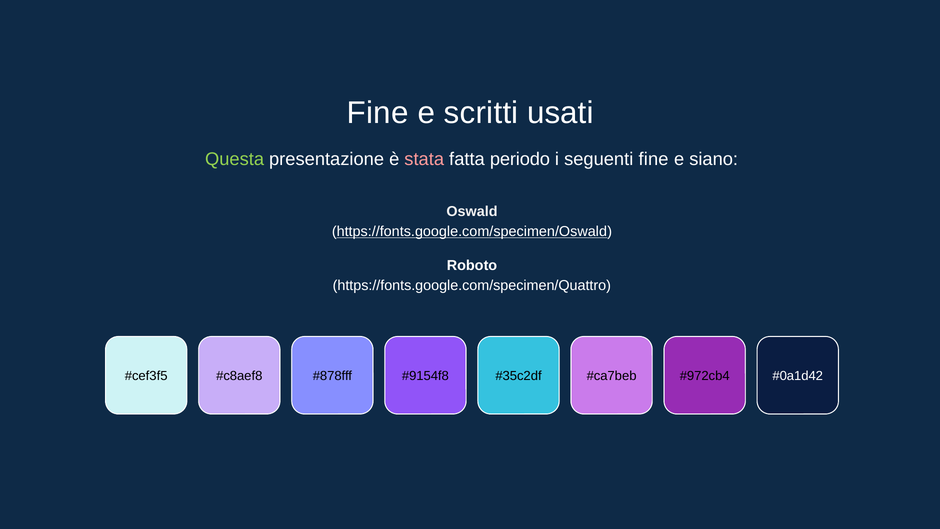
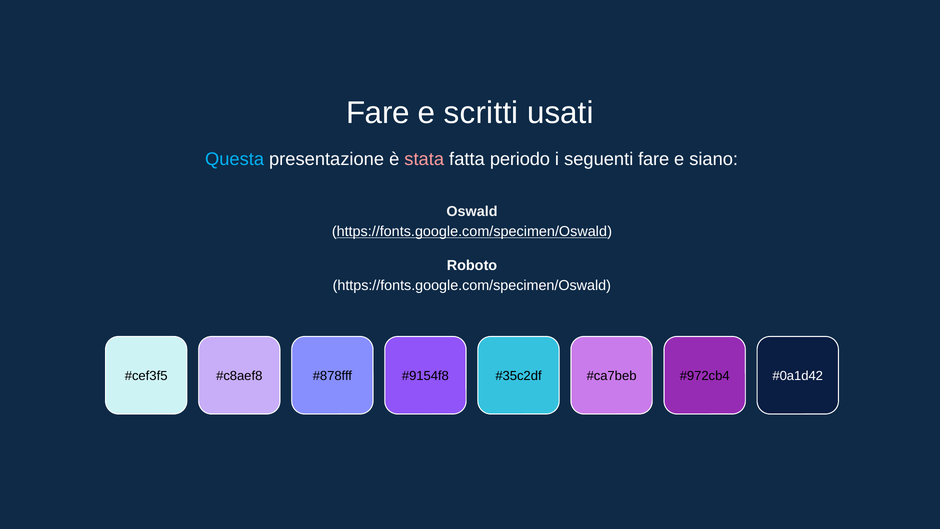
Fine: Fine -> Fare (378, 113)
Questa colour: light green -> light blue (235, 159)
seguenti fine: fine -> fare (654, 159)
https://fonts.google.com/specimen/Quattro: https://fonts.google.com/specimen/Quattro -> https://fonts.google.com/specimen/Oswald (472, 285)
